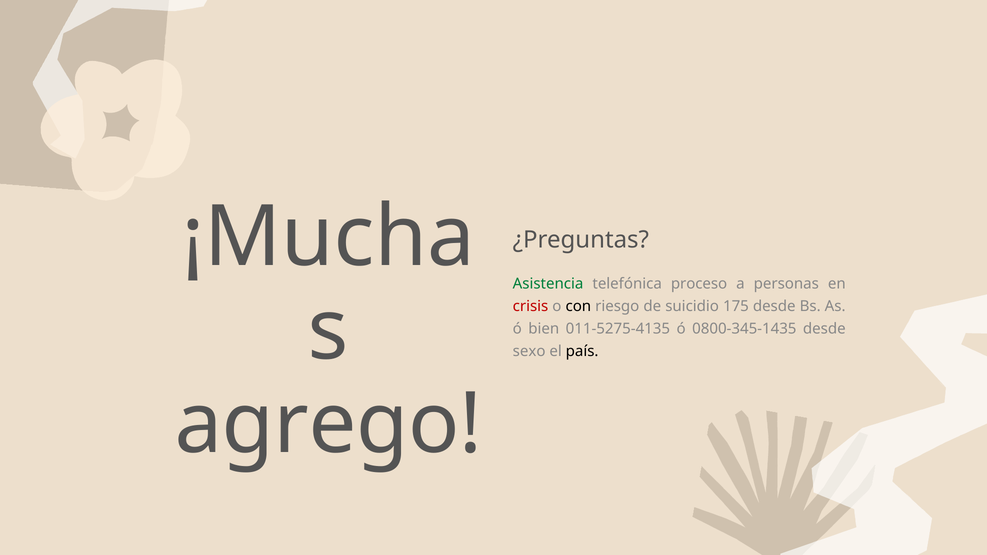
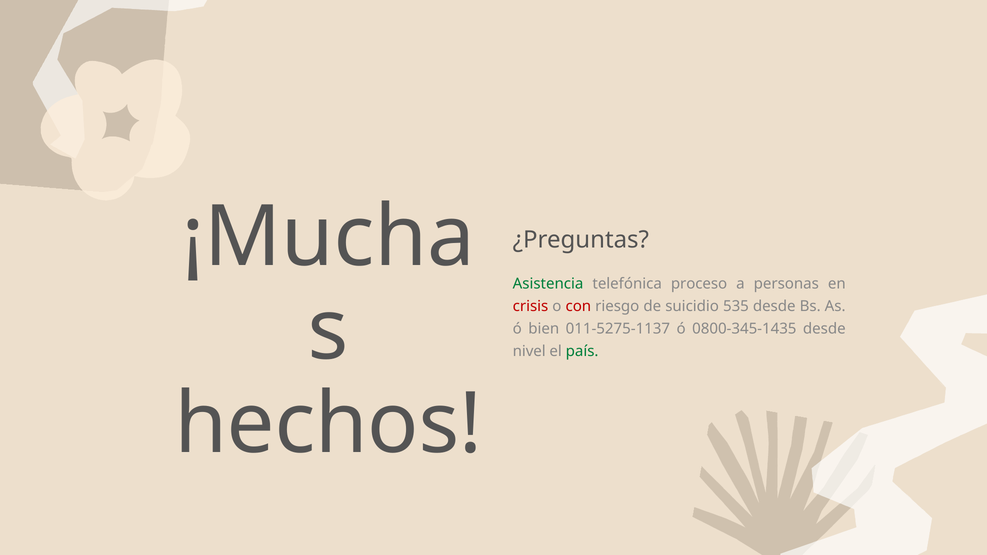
con colour: black -> red (578, 306)
175: 175 -> 535 (736, 306)
011-5275-4135: 011-5275-4135 -> 011-5275-1137 (618, 329)
sexo: sexo -> nivel (529, 352)
país colour: black -> green (582, 352)
agrego: agrego -> hechos (328, 424)
